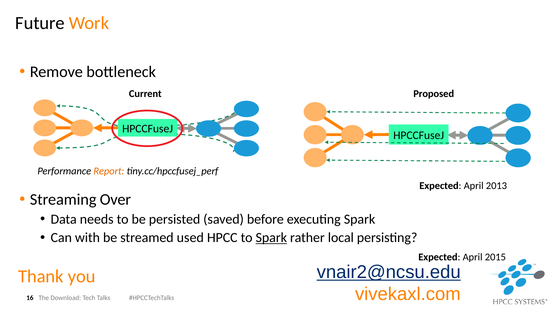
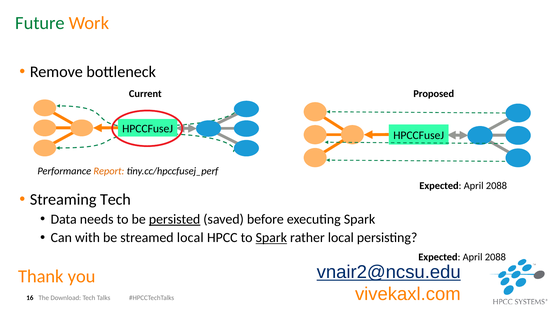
Future colour: black -> green (40, 23)
2013: 2013 -> 2088 (496, 186)
Streaming Over: Over -> Tech (115, 199)
persisted underline: none -> present (175, 219)
streamed used: used -> local (190, 237)
2015: 2015 -> 2088 (495, 257)
